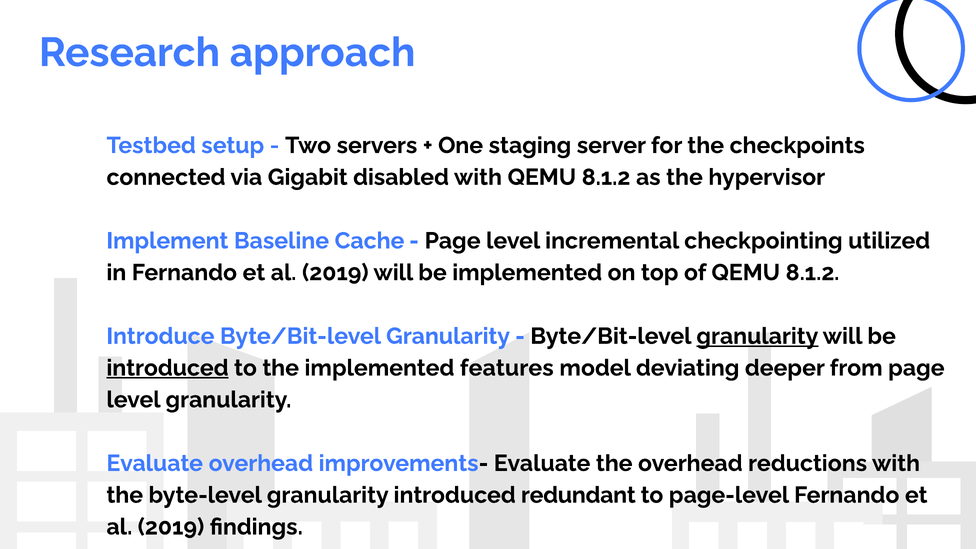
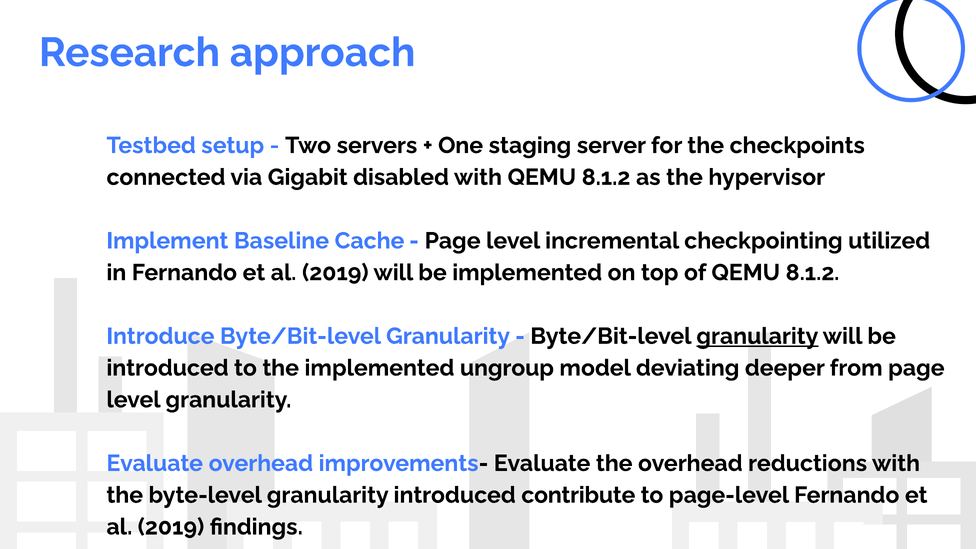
introduced underline: present -> none (168, 368)
features: features -> ungroup (507, 368)
redundant: redundant -> contribute (578, 495)
